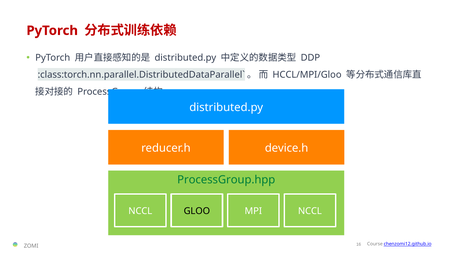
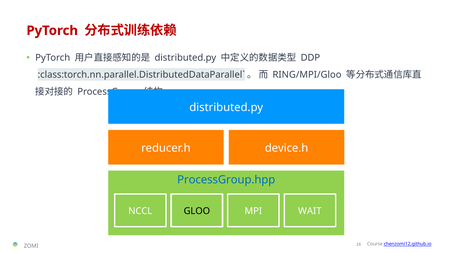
HCCL/MPI/Gloo: HCCL/MPI/Gloo -> RING/MPI/Gloo (307, 75)
ProcessGroup.hpp colour: green -> blue (226, 180)
MPI NCCL: NCCL -> WAIT (310, 211)
